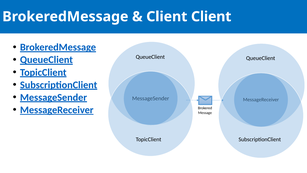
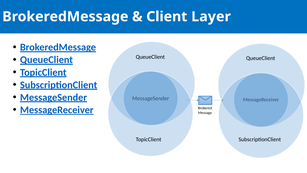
Client Client: Client -> Layer (211, 17)
